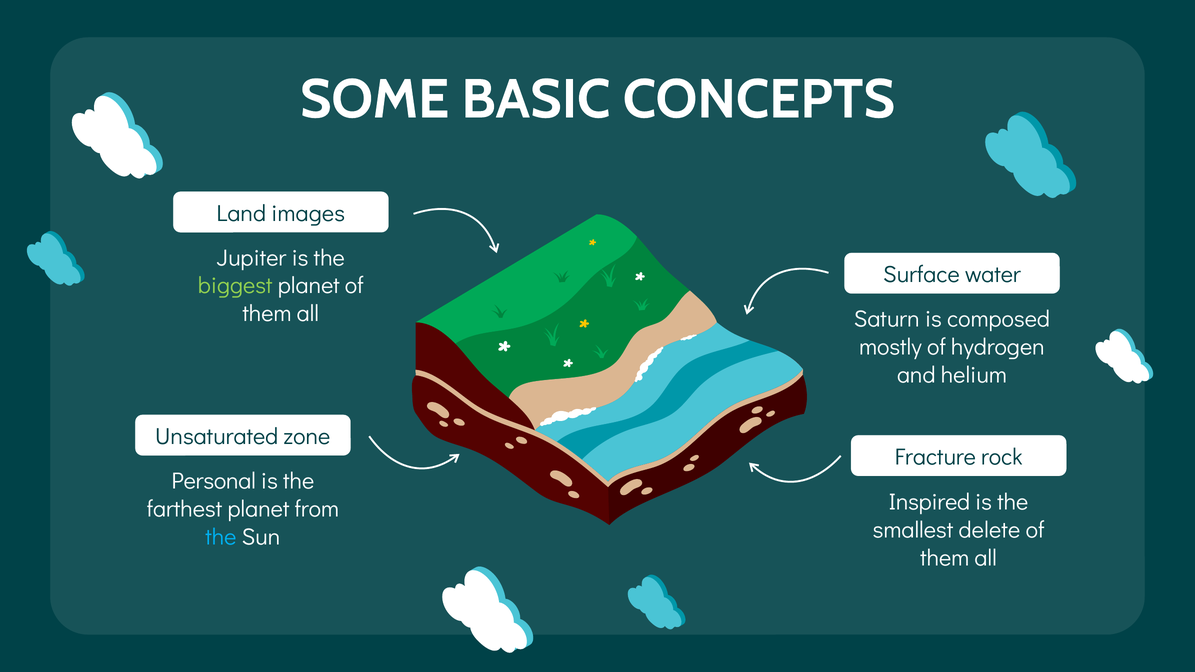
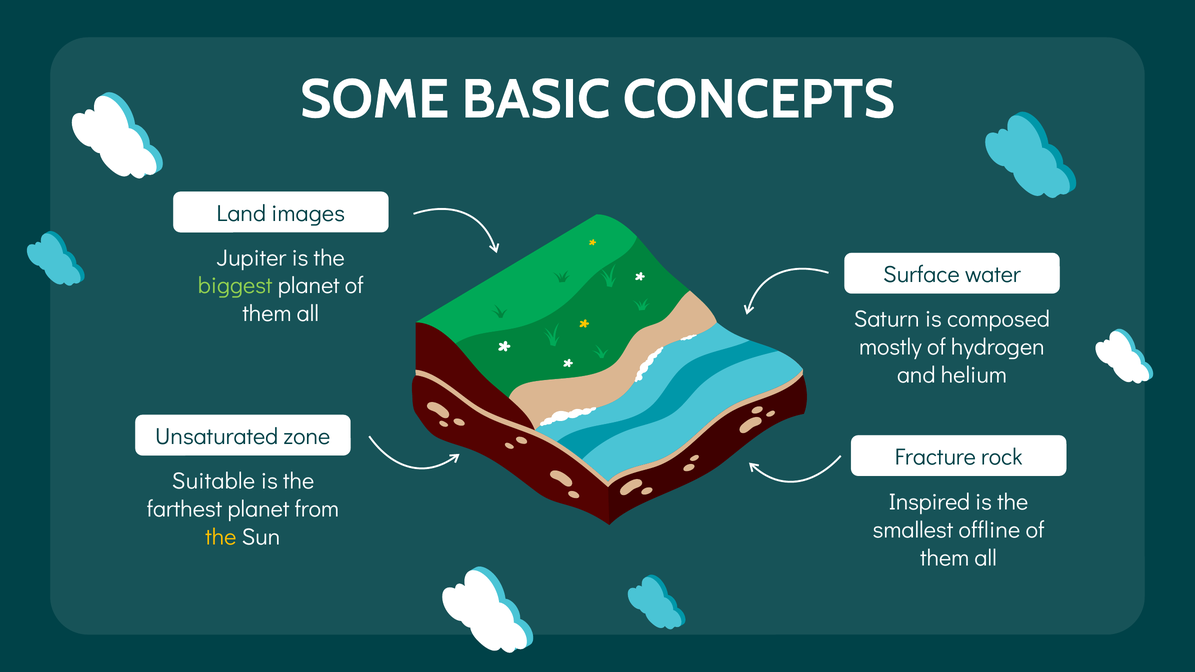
Personal: Personal -> Suitable (213, 481)
delete: delete -> offline (989, 530)
the colour: light blue -> yellow (221, 537)
